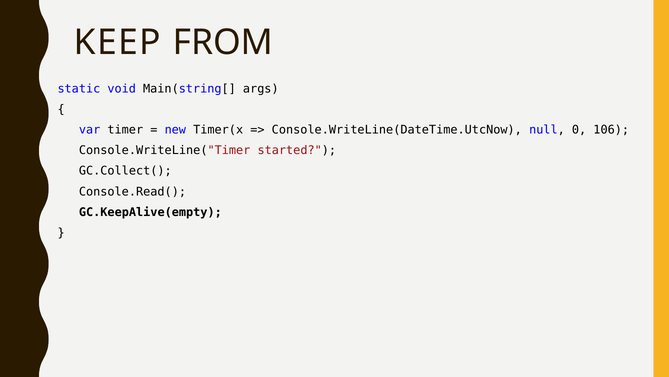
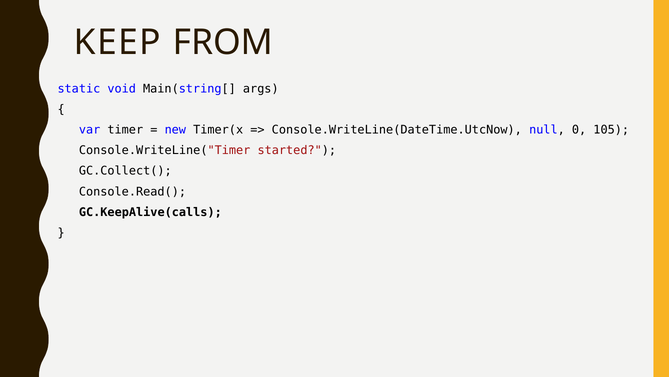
106: 106 -> 105 (611, 130)
GC.KeepAlive(empty: GC.KeepAlive(empty -> GC.KeepAlive(calls (150, 212)
